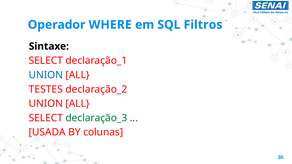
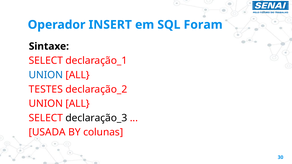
WHERE: WHERE -> INSERT (110, 25)
Filtros: Filtros -> Foram (203, 25)
declaração_3 colour: green -> black (96, 118)
